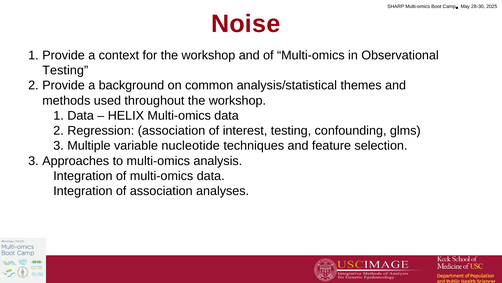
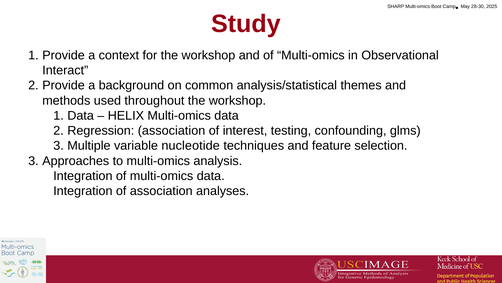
Noise: Noise -> Study (246, 24)
Testing: Testing -> Interact (65, 70)
